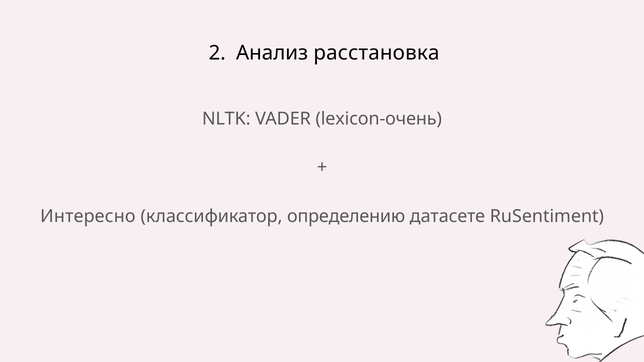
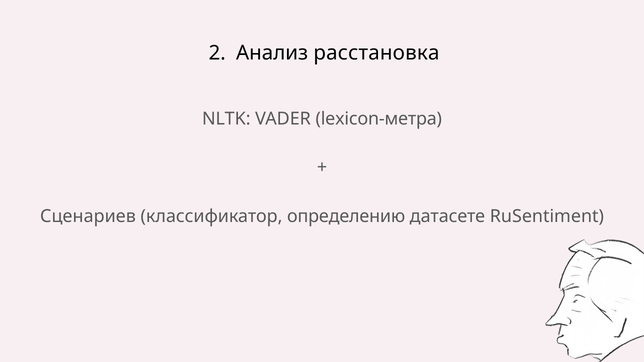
lexicon-очень: lexicon-очень -> lexicon-метра (379, 119)
Интересно: Интересно -> Сценариев (88, 217)
